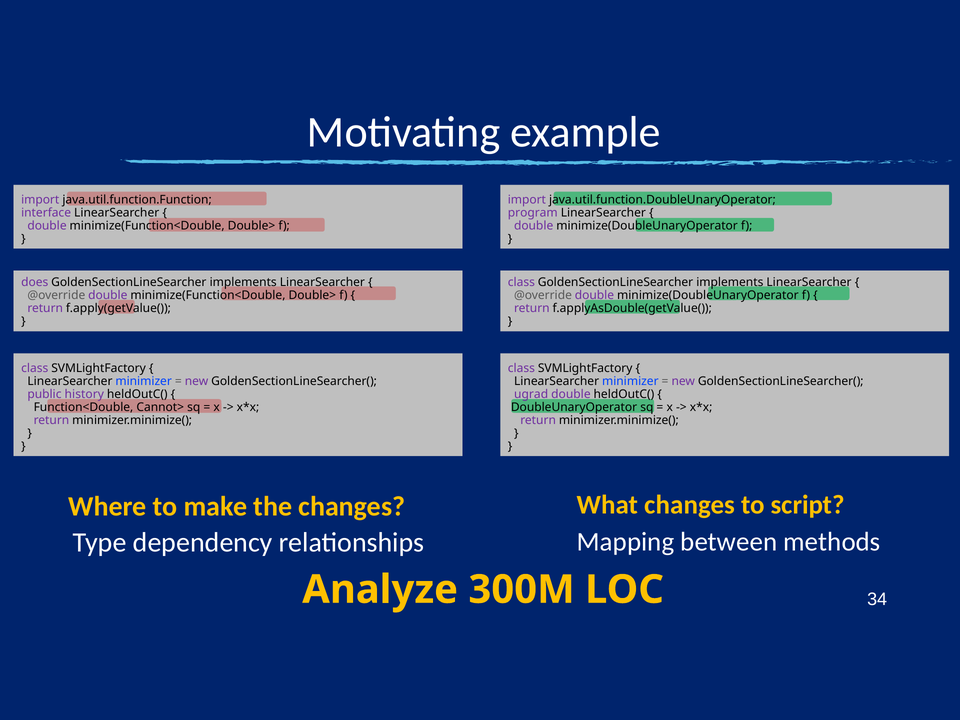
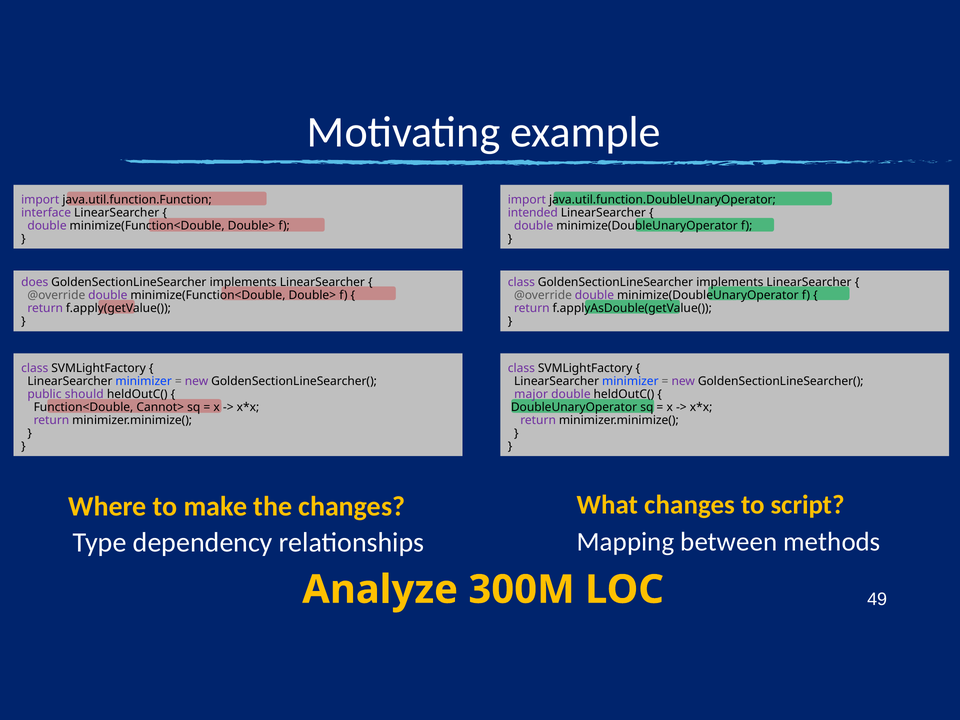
program: program -> intended (533, 213)
history: history -> should (84, 394)
ugrad: ugrad -> major (531, 394)
34: 34 -> 49 (877, 600)
